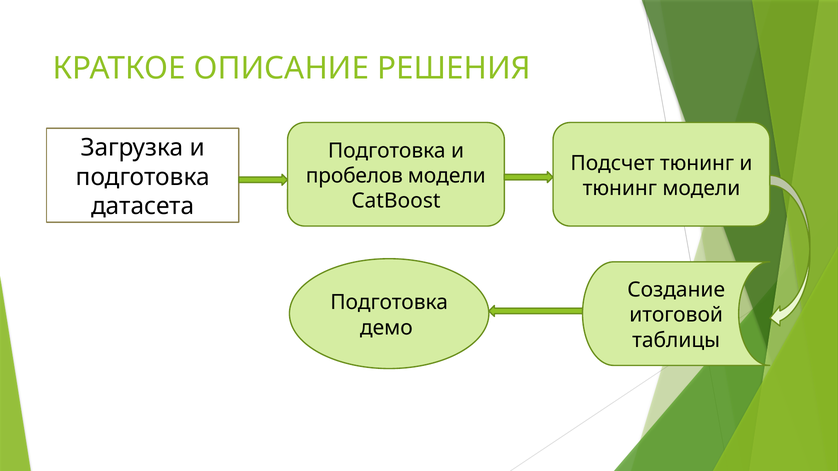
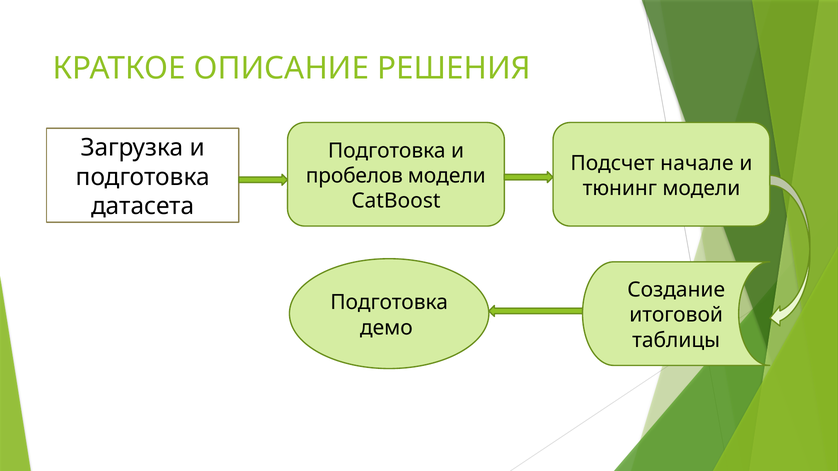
Подсчет тюнинг: тюнинг -> начале (697, 163)
